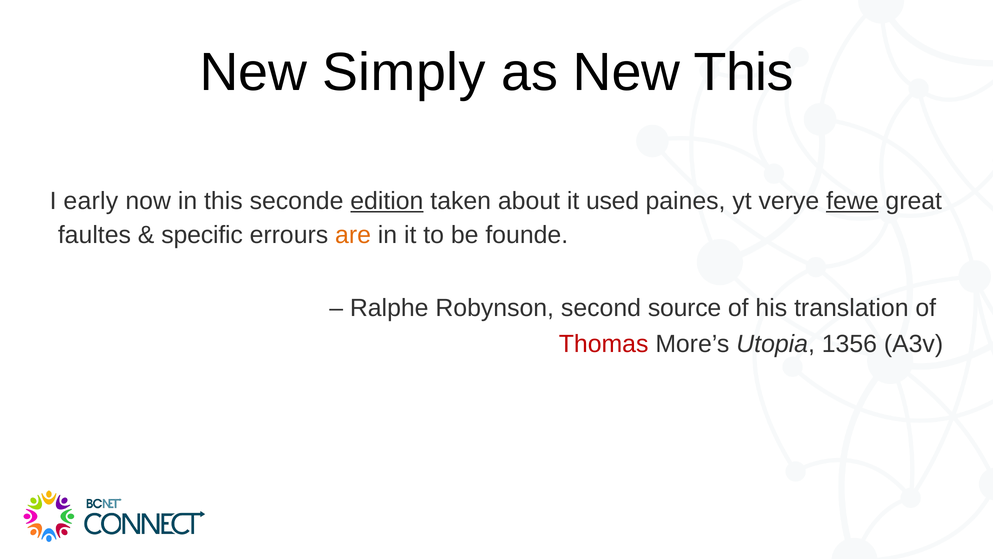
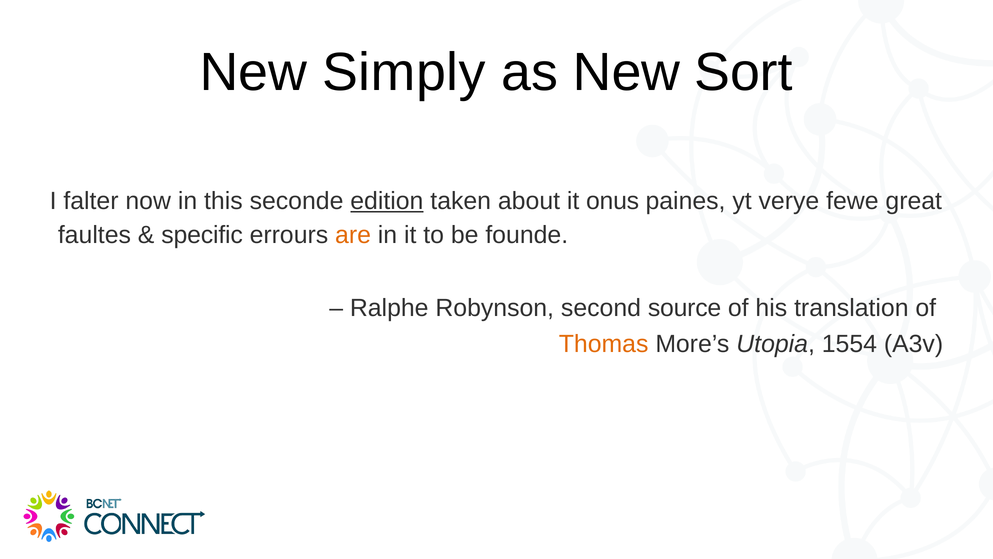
New This: This -> Sort (744, 73)
early: early -> falter (91, 201)
used: used -> onus (613, 201)
fewe underline: present -> none (852, 201)
Thomas colour: red -> orange (604, 344)
1356: 1356 -> 1554 (849, 344)
